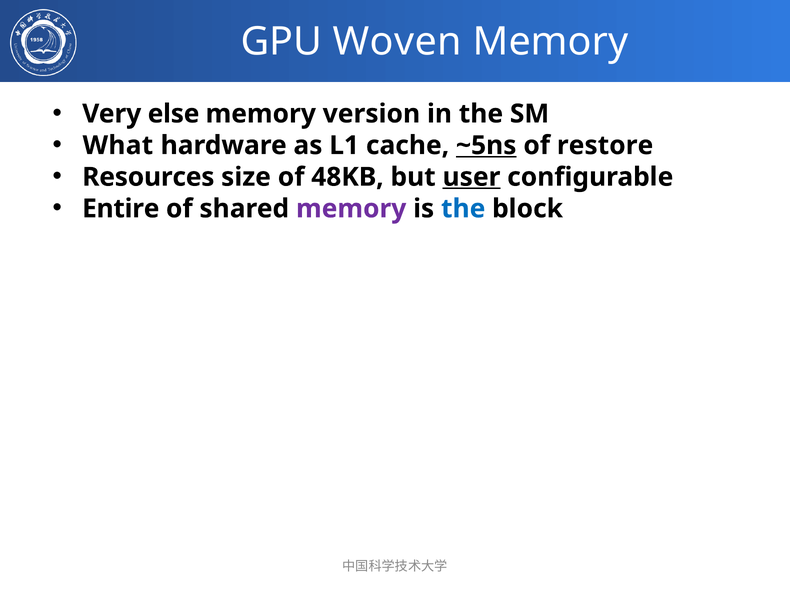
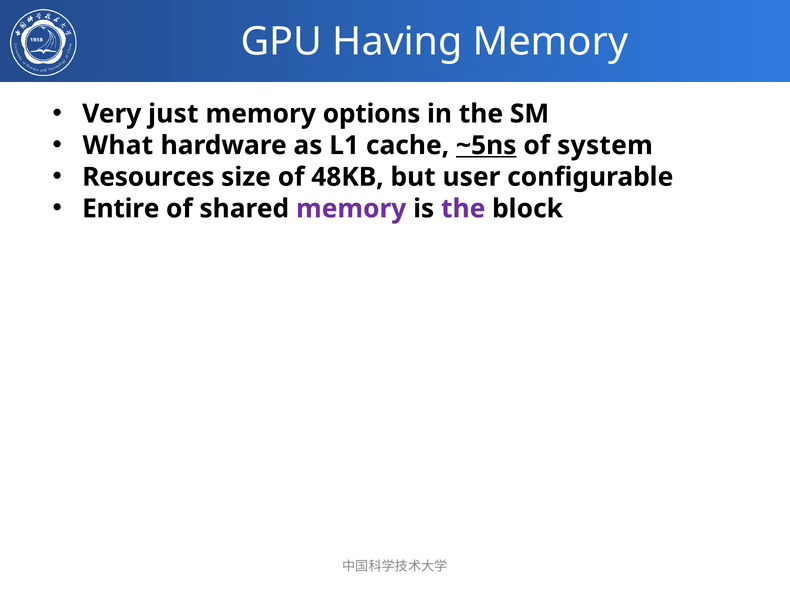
Woven: Woven -> Having (397, 42)
else: else -> just (173, 114)
version: version -> options (372, 114)
restore: restore -> system (605, 145)
user underline: present -> none (471, 177)
the colour: blue -> purple (463, 208)
